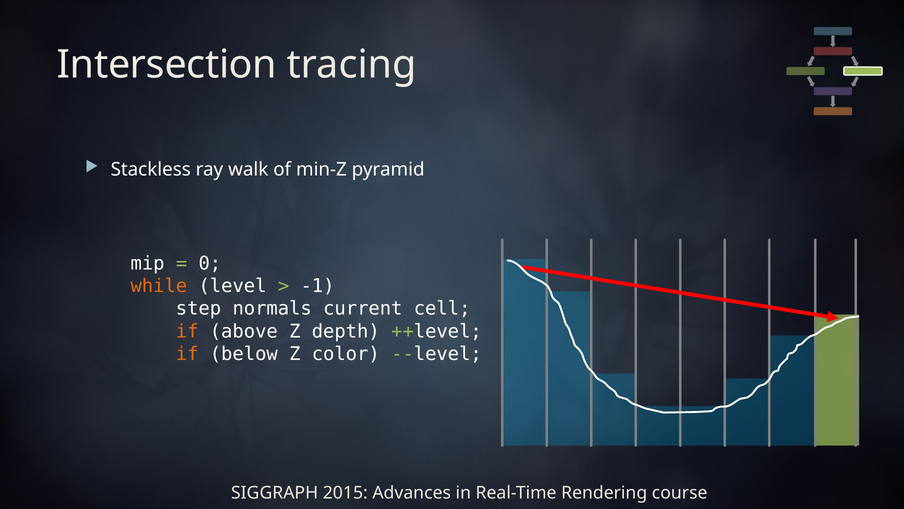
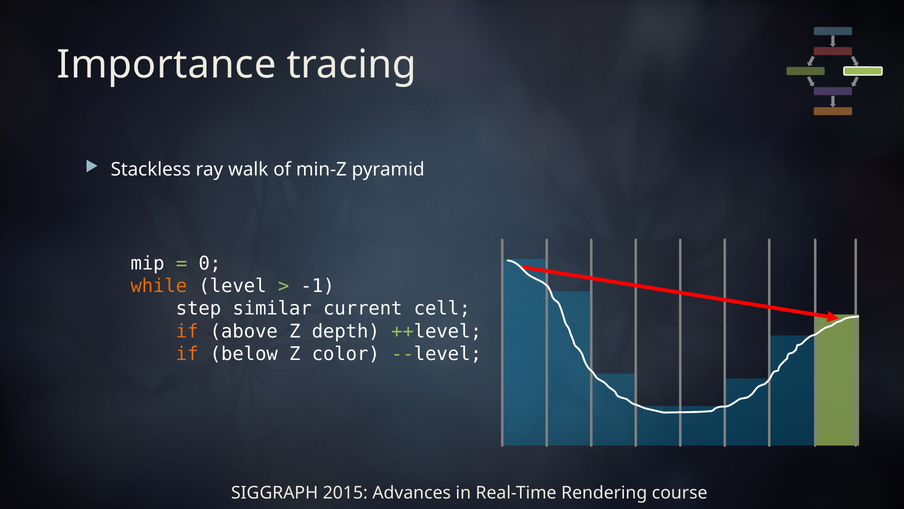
Intersection: Intersection -> Importance (167, 65)
normals: normals -> similar (272, 308)
